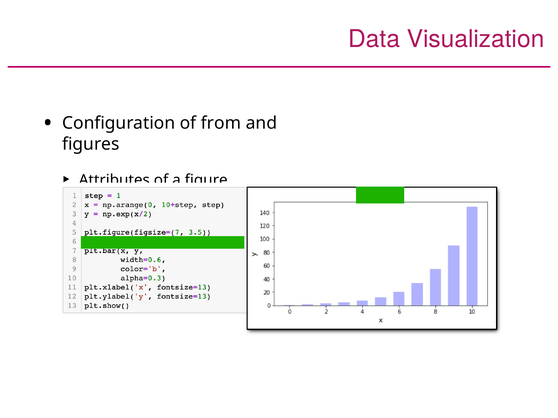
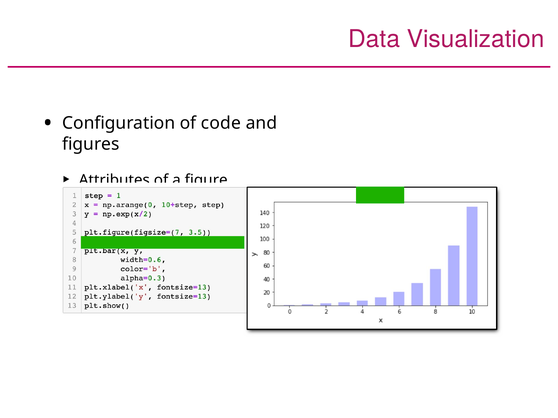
from: from -> code (221, 123)
